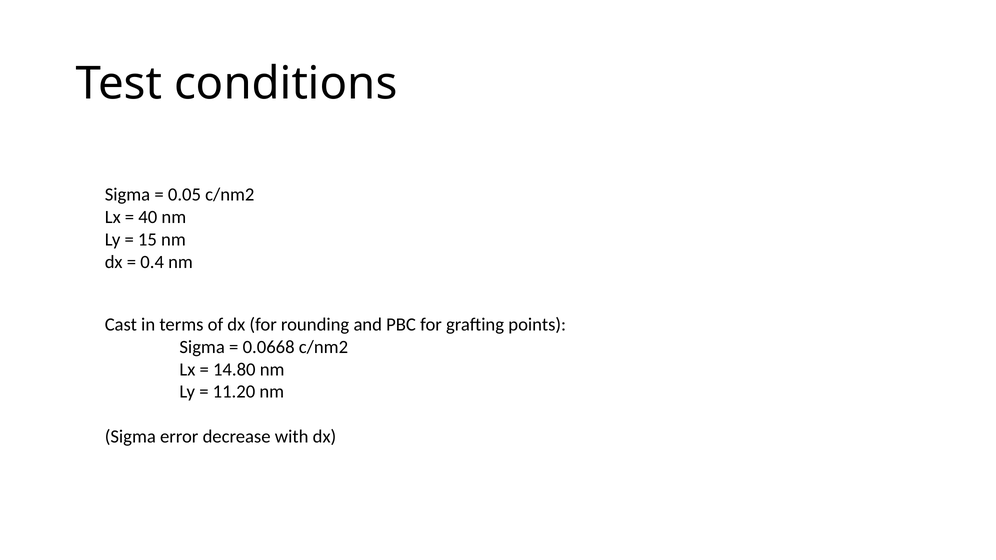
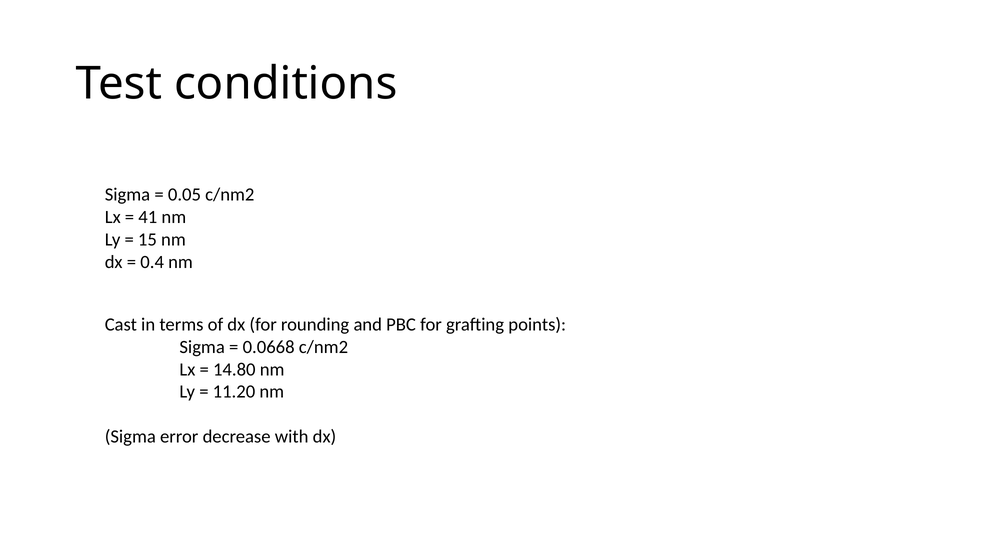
40: 40 -> 41 (148, 217)
